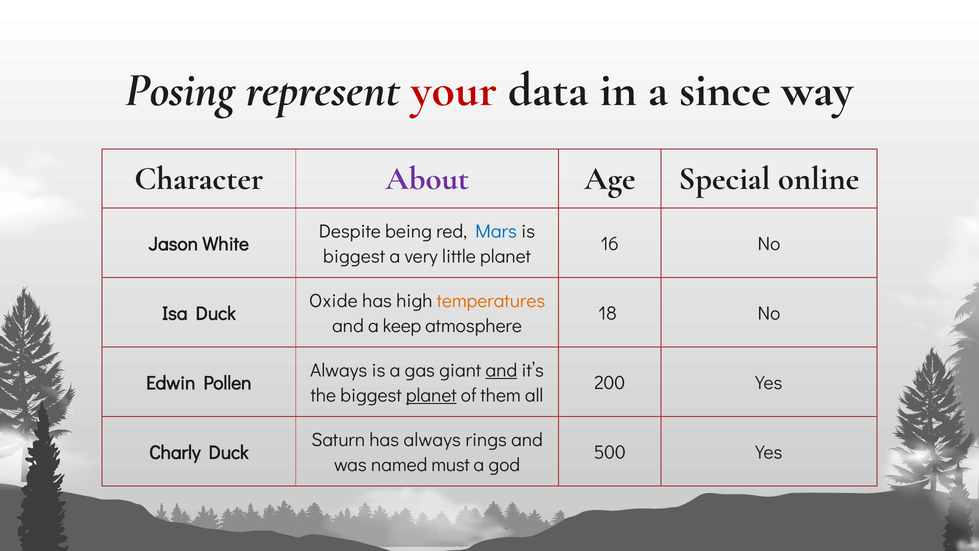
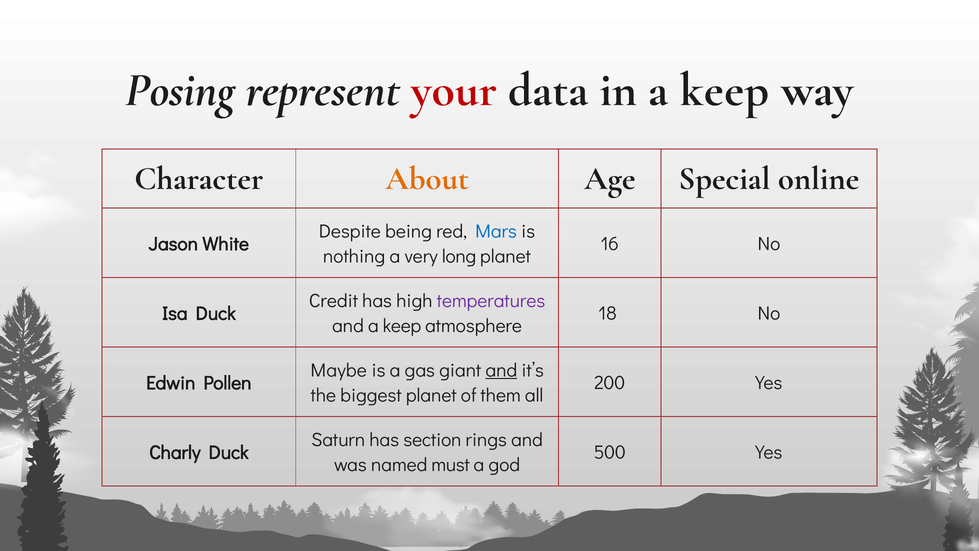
in a since: since -> keep (724, 89)
About colour: purple -> orange (427, 178)
biggest: biggest -> nothing (354, 256)
little: little -> long (459, 256)
Oxide: Oxide -> Credit (333, 301)
temperatures colour: orange -> purple (491, 301)
Always: Always -> Maybe (339, 370)
planet underline: present -> none (431, 395)
has always: always -> section (432, 440)
